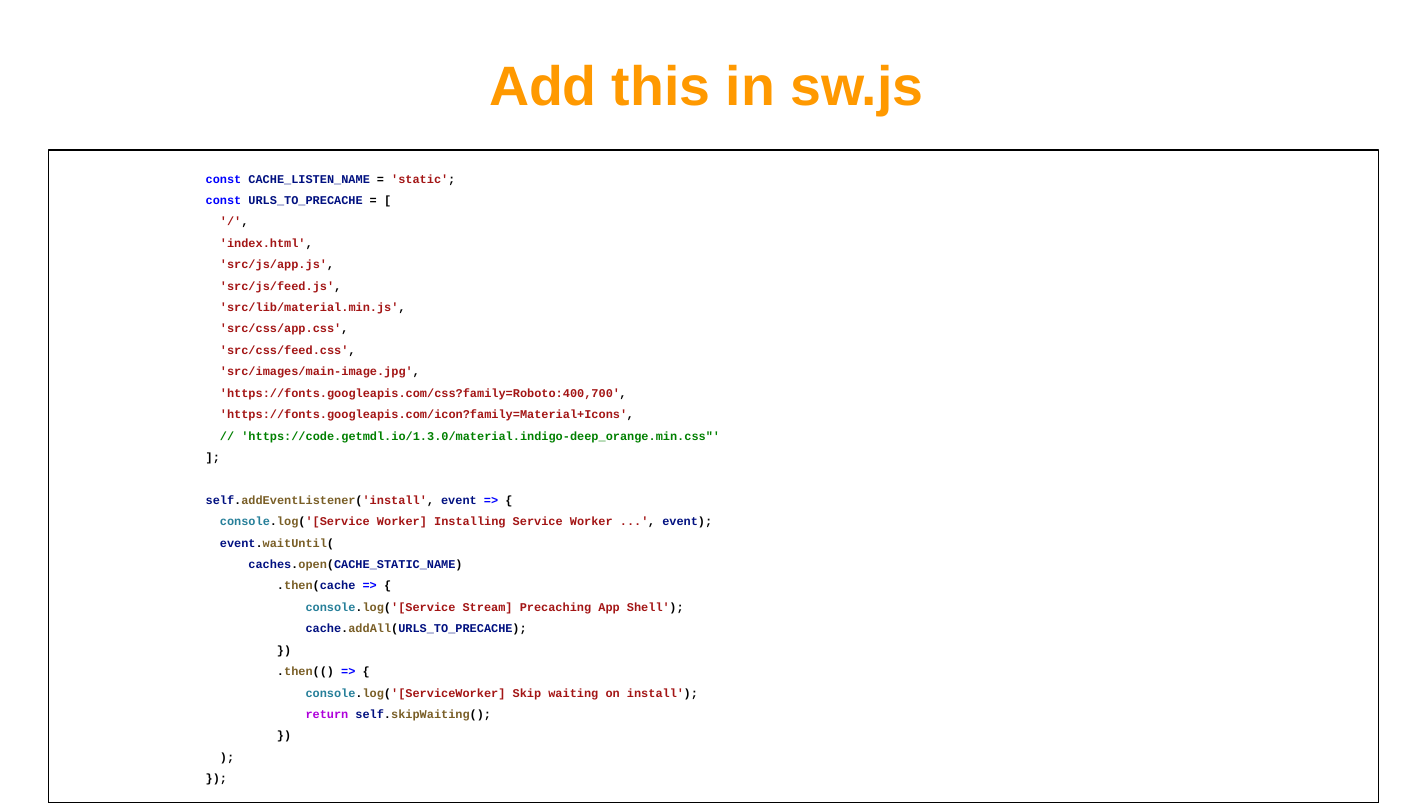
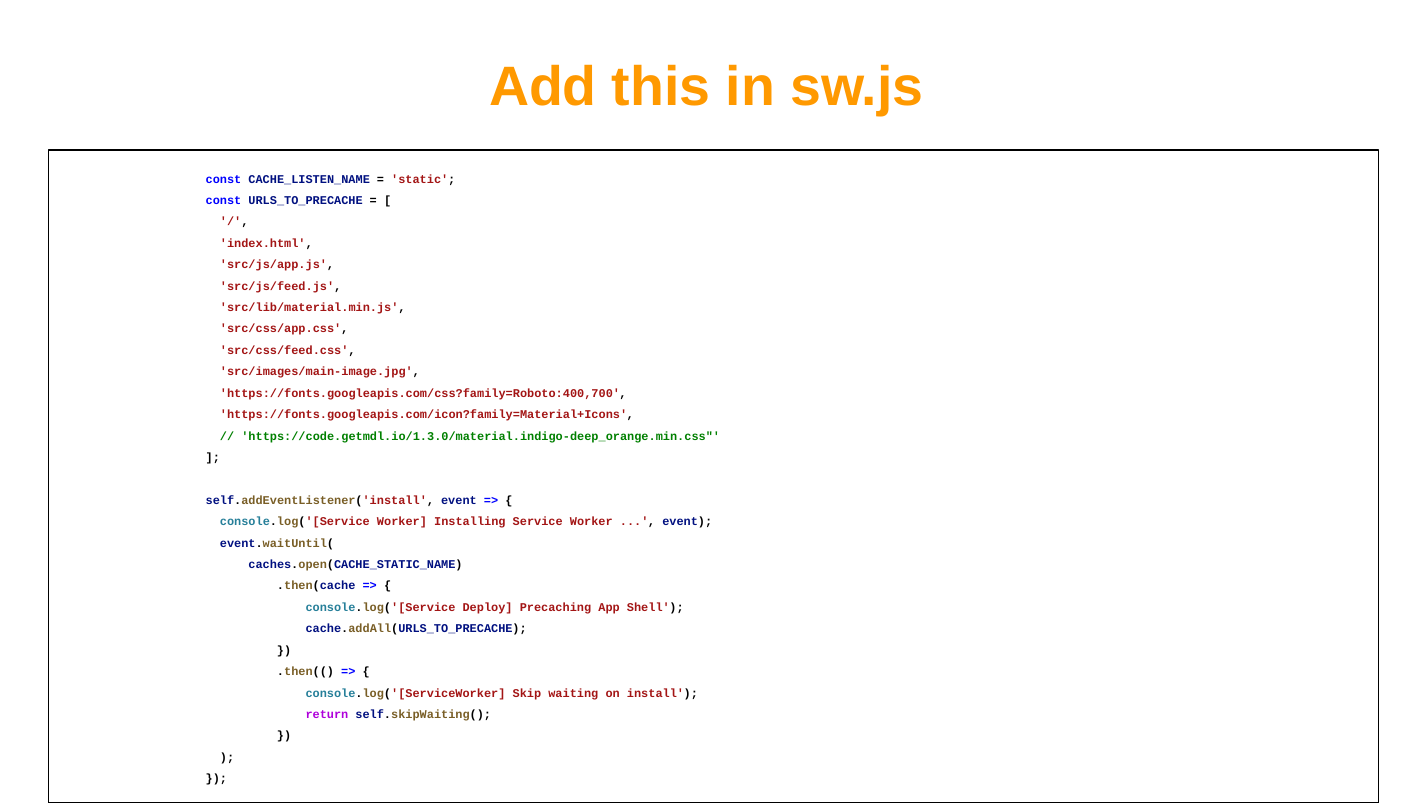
Stream: Stream -> Deploy (488, 607)
